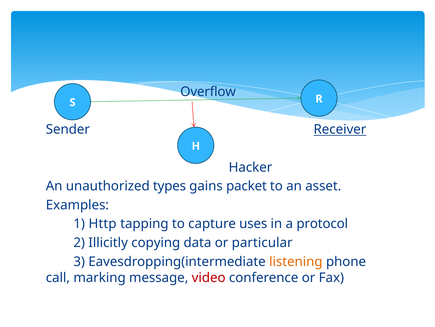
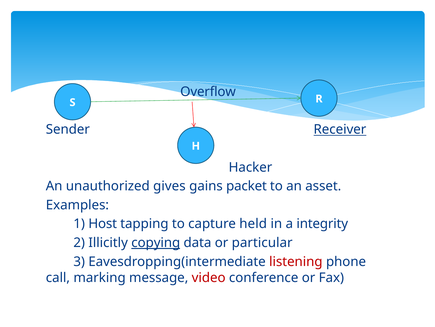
types: types -> gives (169, 186)
Http: Http -> Host (103, 223)
uses: uses -> held (253, 223)
protocol: protocol -> integrity (322, 223)
copying underline: none -> present (156, 242)
listening colour: orange -> red (296, 261)
